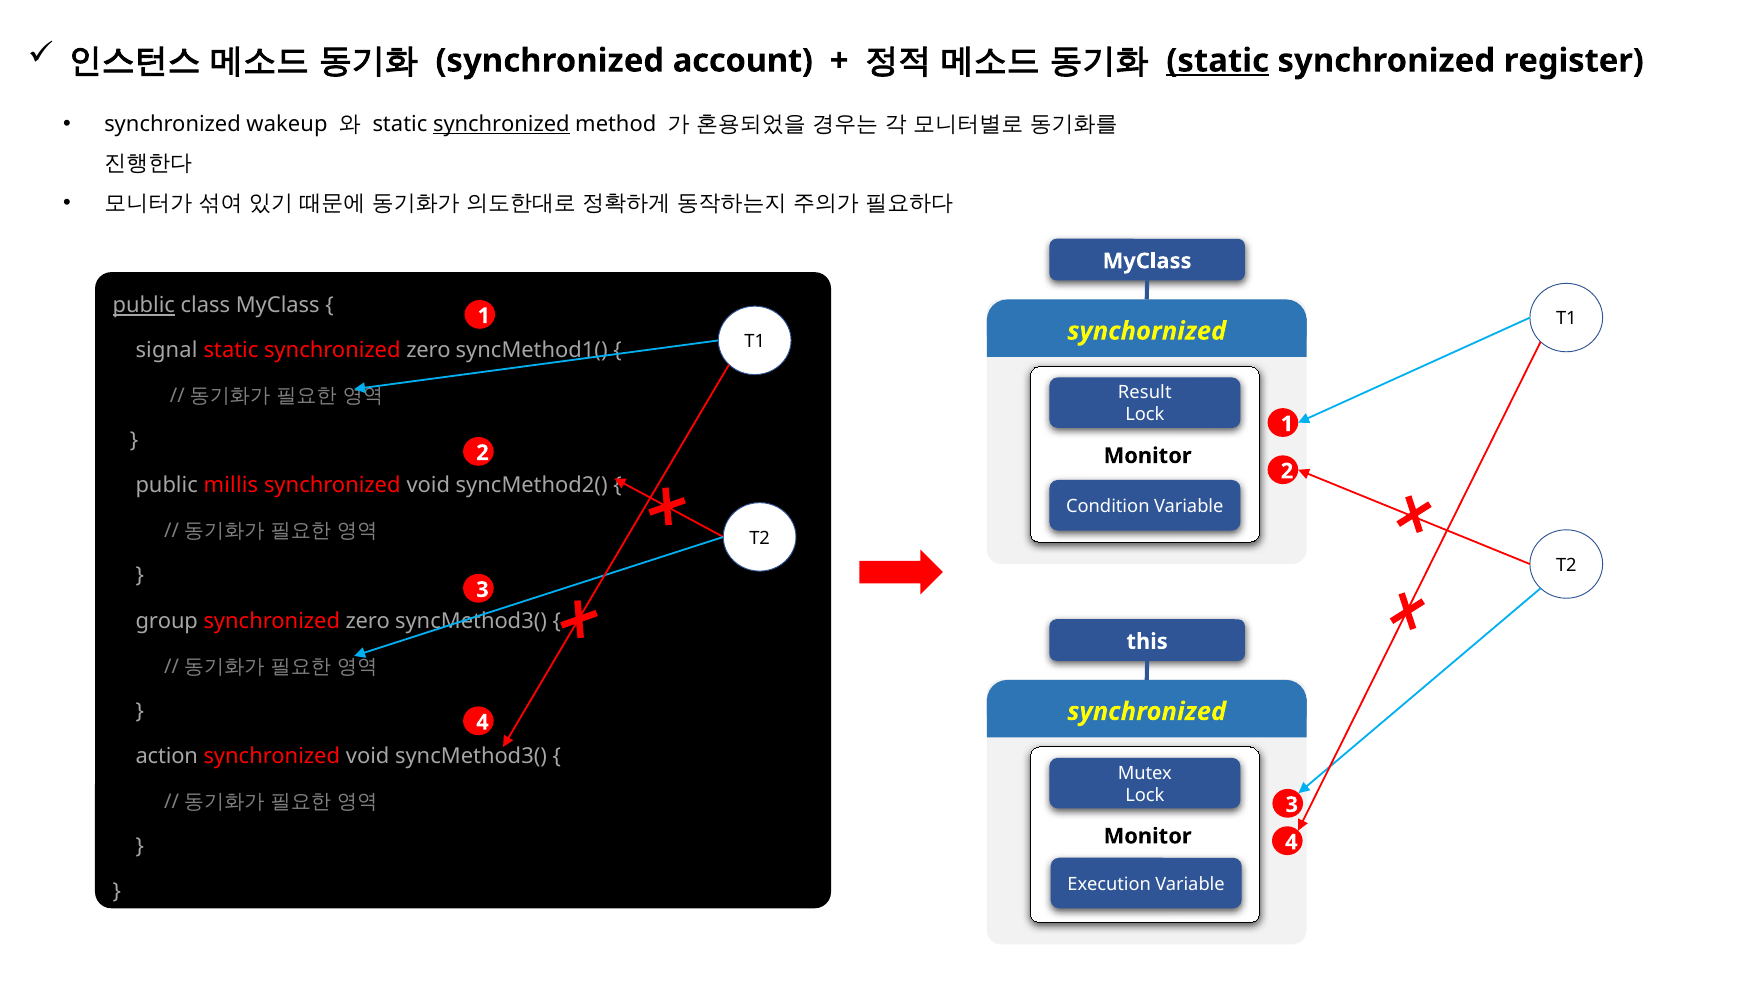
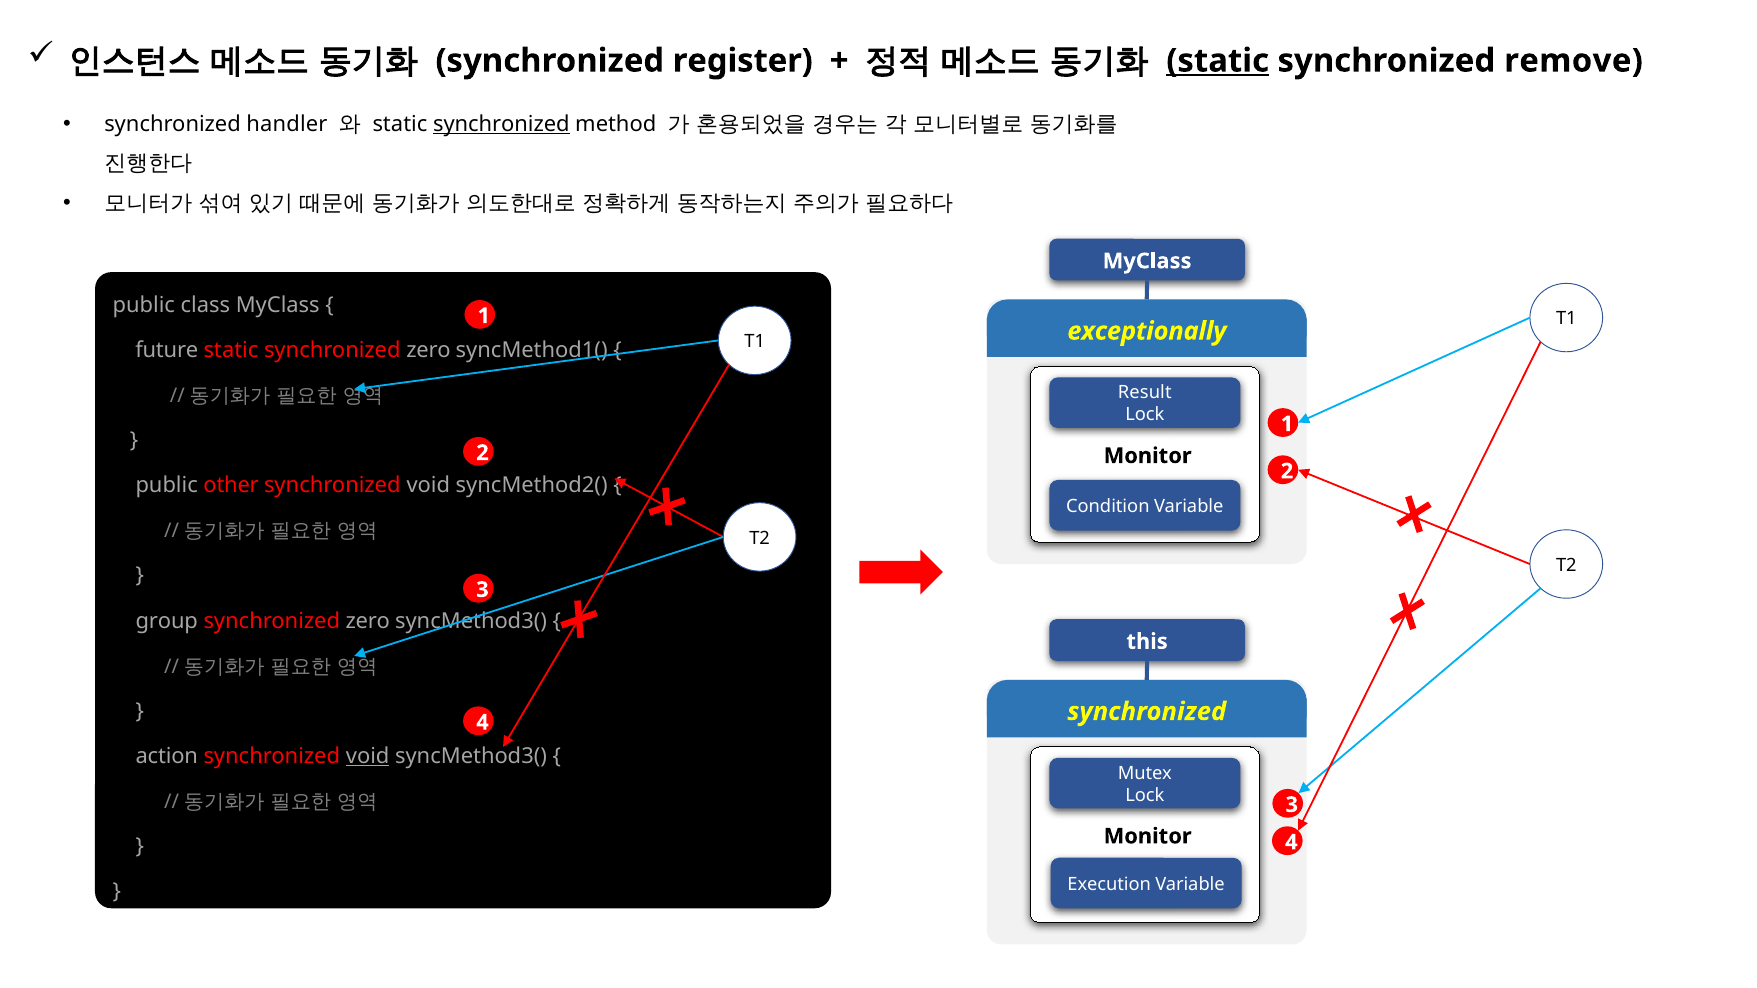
account: account -> register (743, 61)
register: register -> remove (1574, 61)
wakeup: wakeup -> handler (287, 124)
public underline: present -> none (144, 306)
synchornized: synchornized -> exceptionally (1147, 331)
signal: signal -> future (167, 351)
millis: millis -> other (231, 486)
void underline: none -> present (368, 756)
